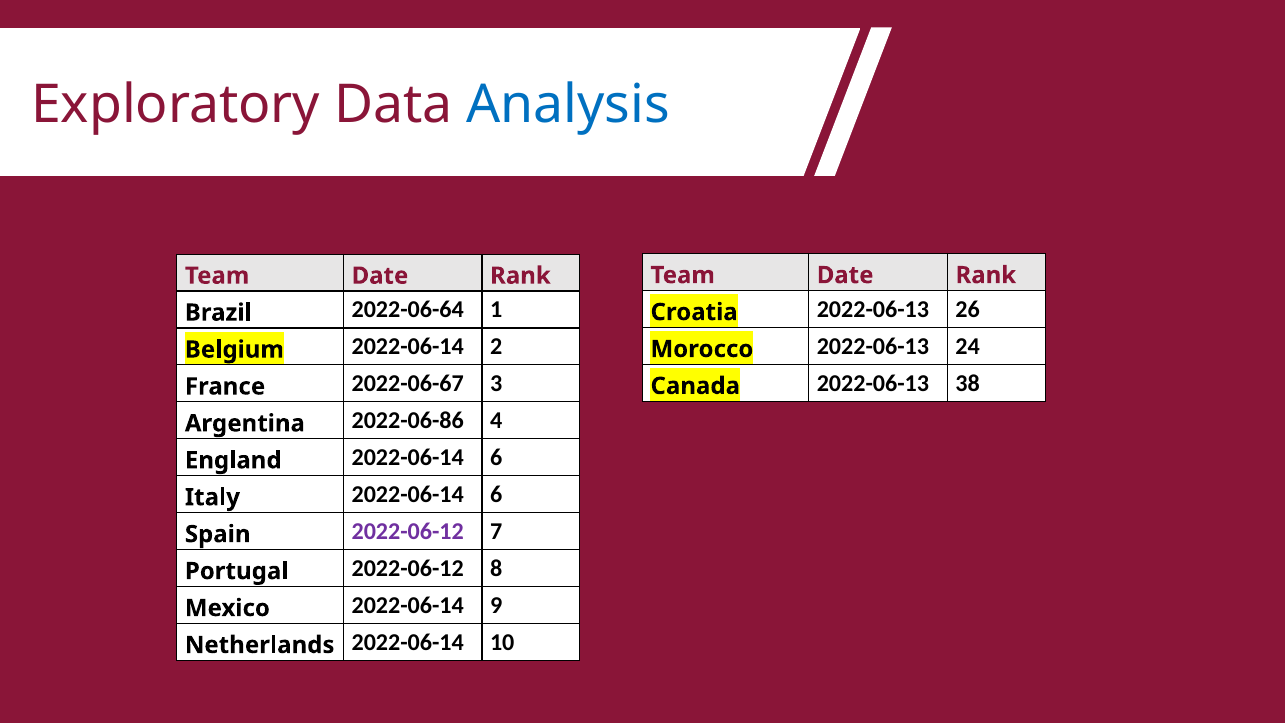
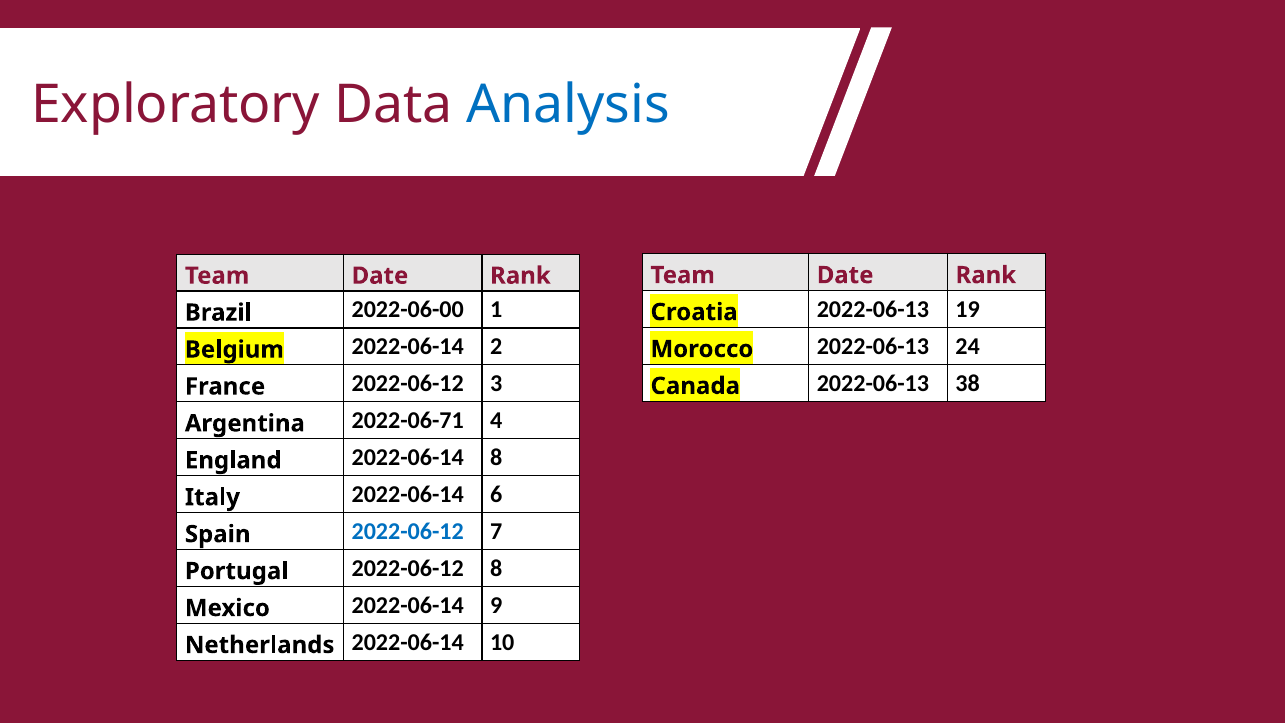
26: 26 -> 19 (968, 309)
2022-06-64: 2022-06-64 -> 2022-06-00 (408, 310)
2022-06-67: 2022-06-67 -> 2022-06-12 (408, 384)
2022-06-86: 2022-06-86 -> 2022-06-71 (408, 421)
6: 6 -> 8 (496, 458)
2022-06-12 colour: purple -> blue (408, 531)
